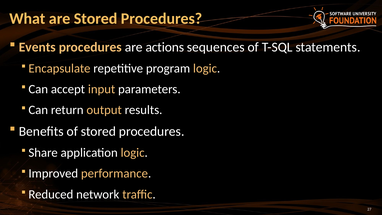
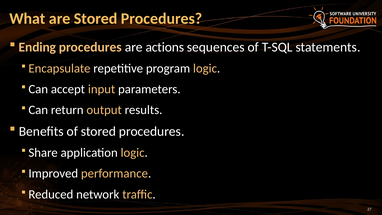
Events: Events -> Ending (37, 47)
